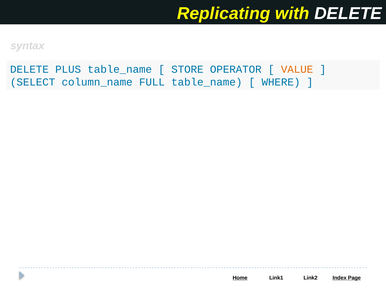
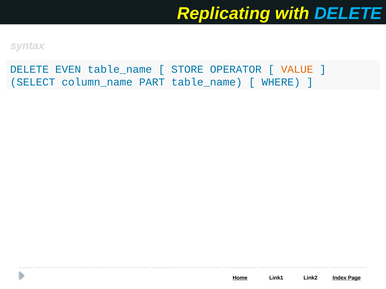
DELETE colour: white -> light blue (348, 13)
PLUS: PLUS -> EVEN (68, 69)
FULL: FULL -> PART (152, 82)
